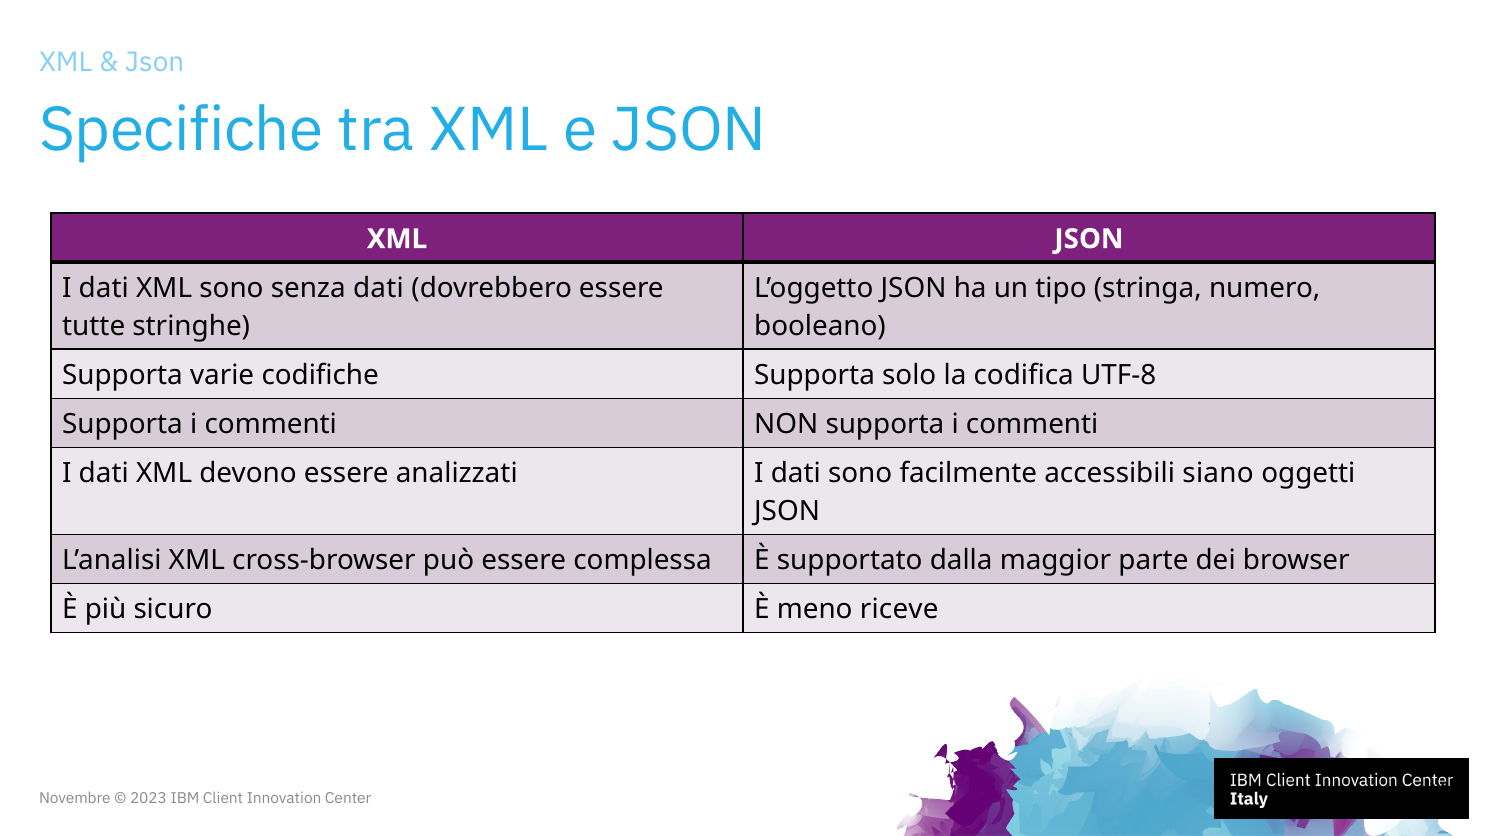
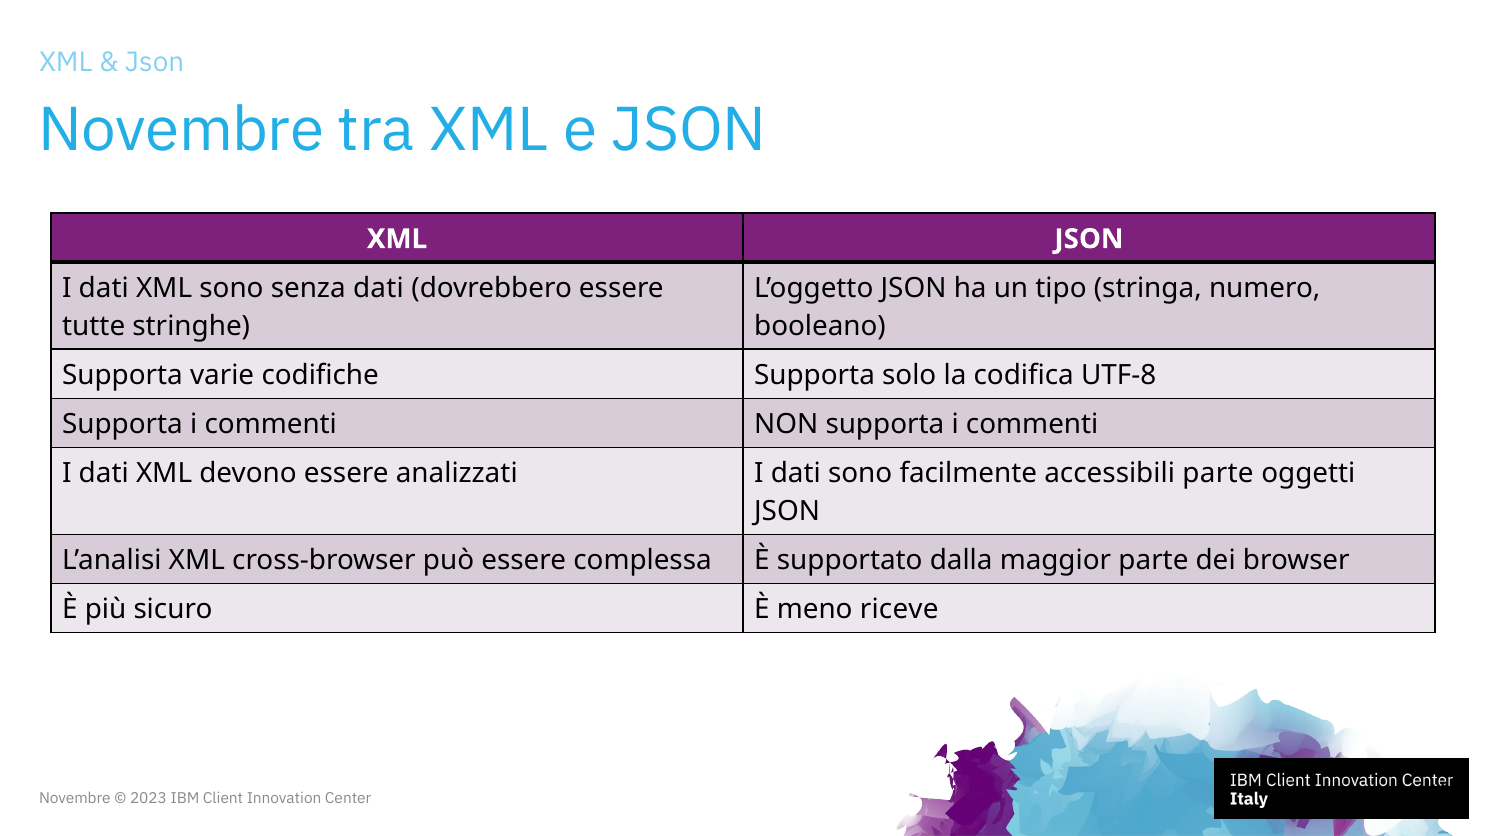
Specifiche: Specifiche -> Novembre (181, 131)
accessibili siano: siano -> parte (1218, 473)
